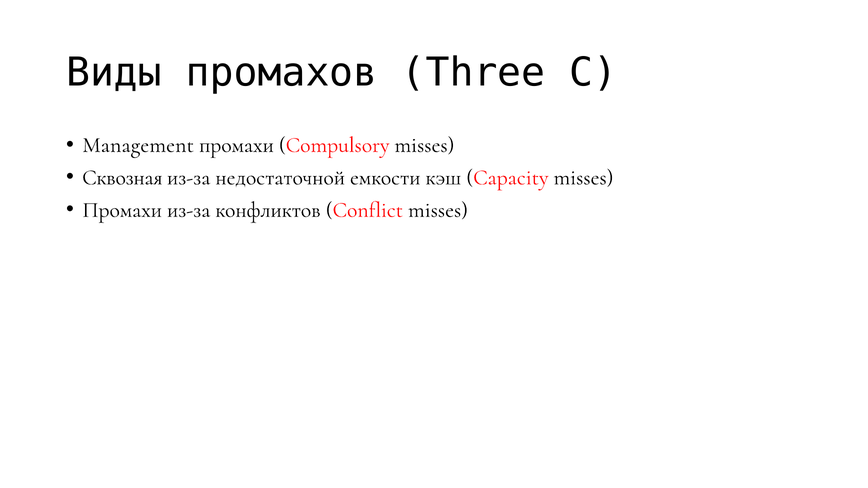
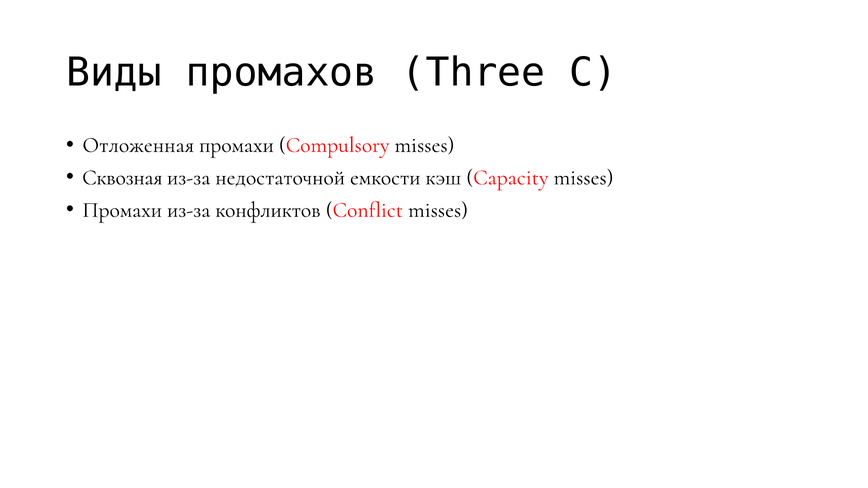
Management: Management -> Отложенная (138, 145)
